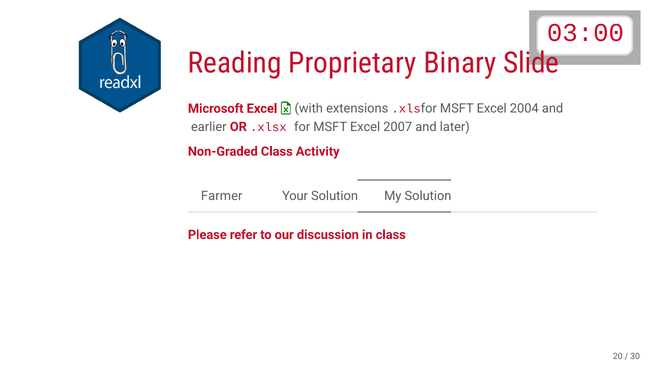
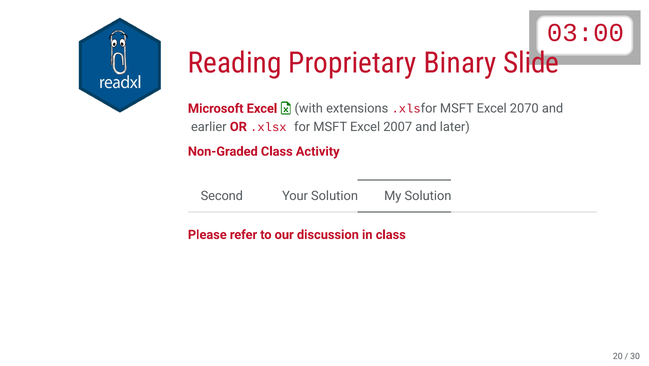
2004: 2004 -> 2070 (524, 108)
Farmer: Farmer -> Second (222, 196)
